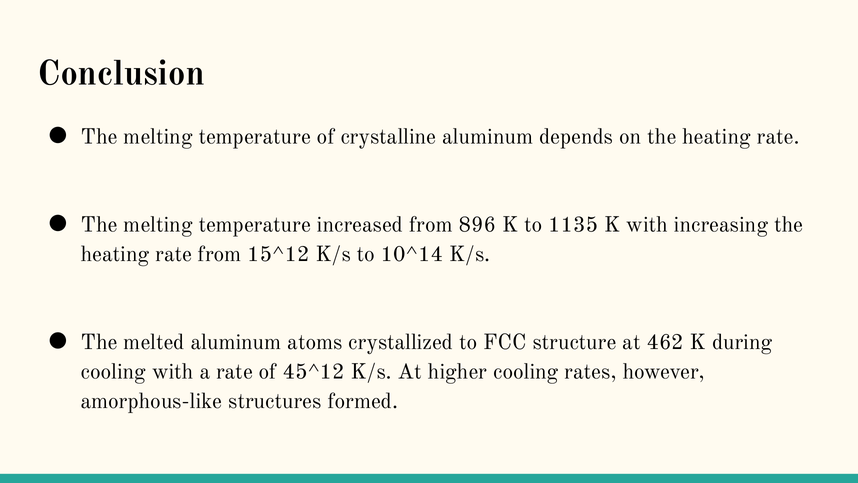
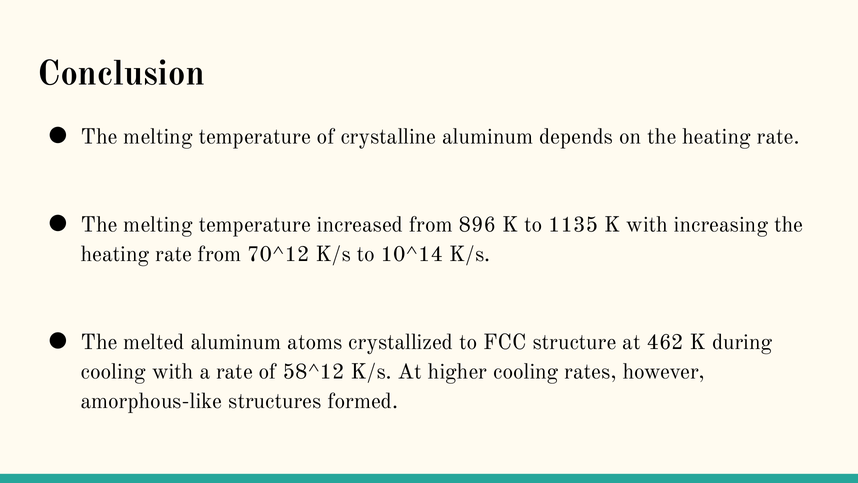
15^12: 15^12 -> 70^12 (279, 254)
45^12: 45^12 -> 58^12 (314, 371)
